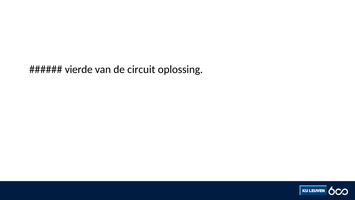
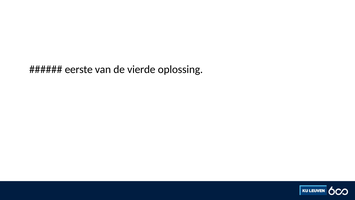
vierde: vierde -> eerste (79, 69)
circuit: circuit -> vierde (141, 69)
